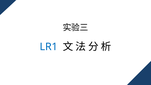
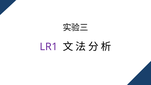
LR1 colour: blue -> purple (49, 47)
